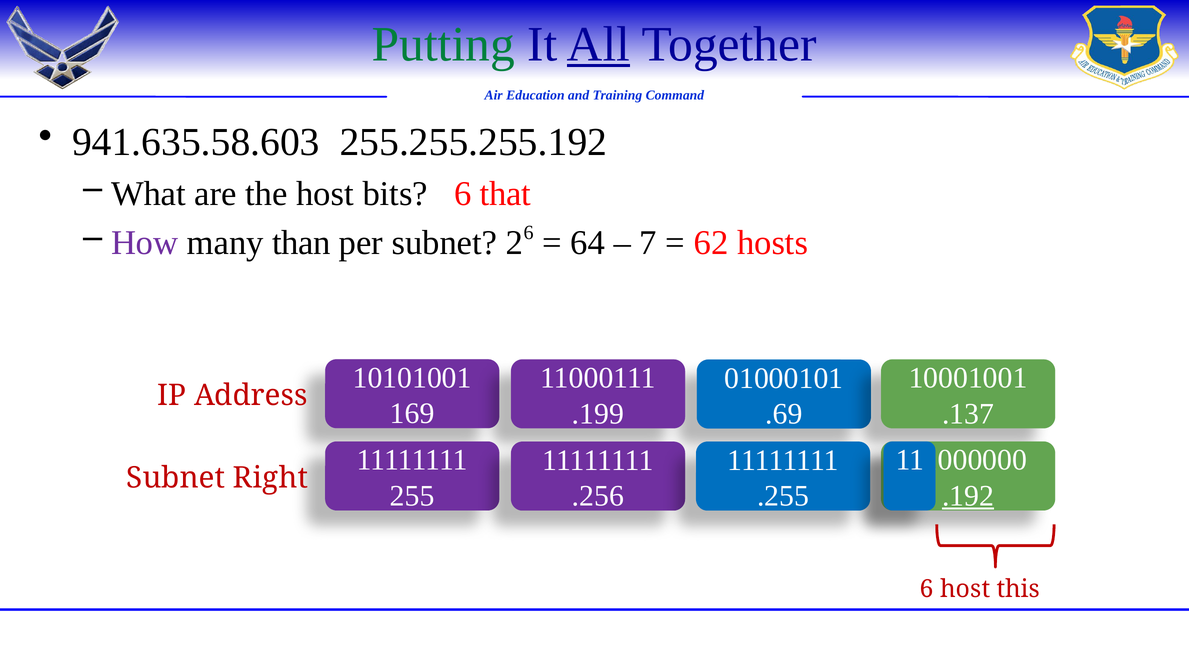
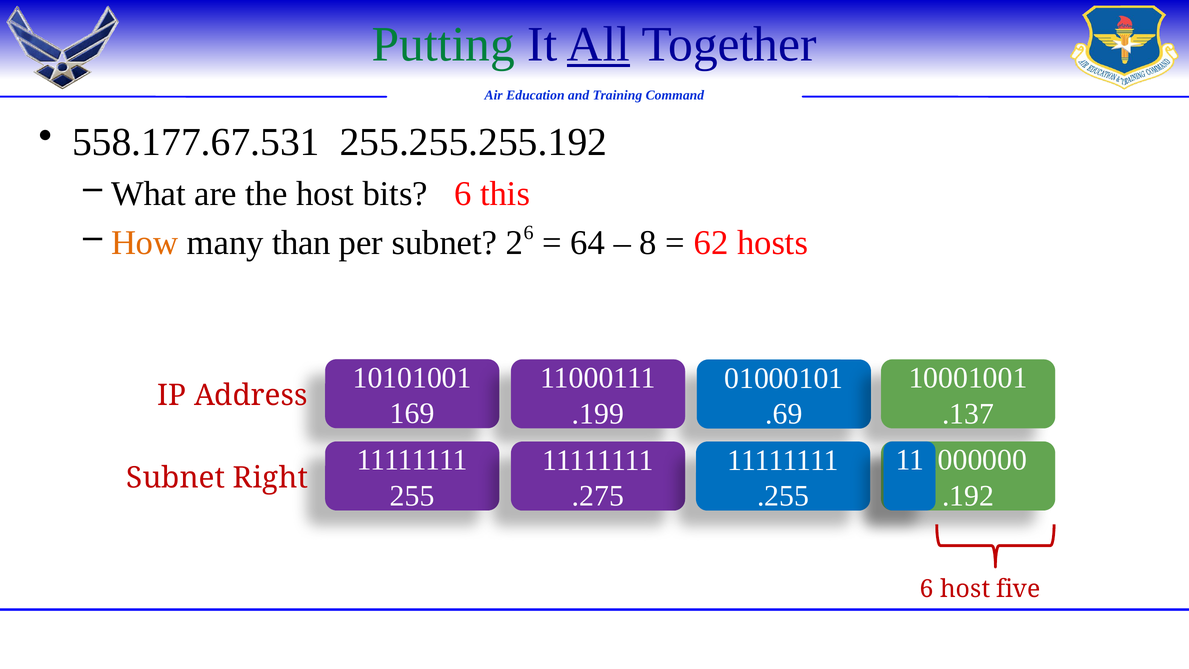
941.635.58.603: 941.635.58.603 -> 558.177.67.531 (196, 142)
that: that -> this (505, 194)
How colour: purple -> orange (145, 243)
7: 7 -> 8 (648, 243)
.192 underline: present -> none (968, 496)
.256: .256 -> .275 (598, 496)
this: this -> five (1018, 589)
